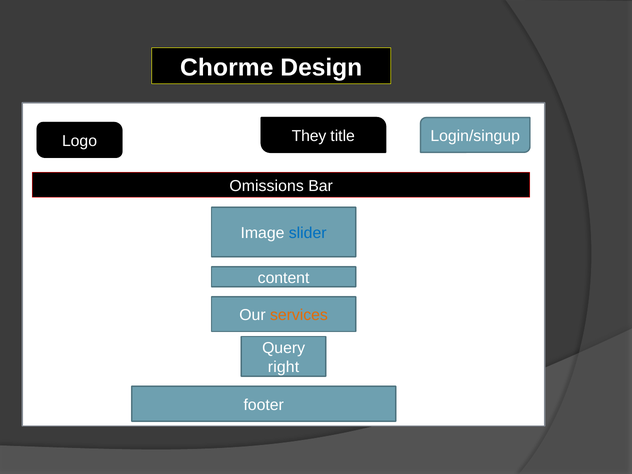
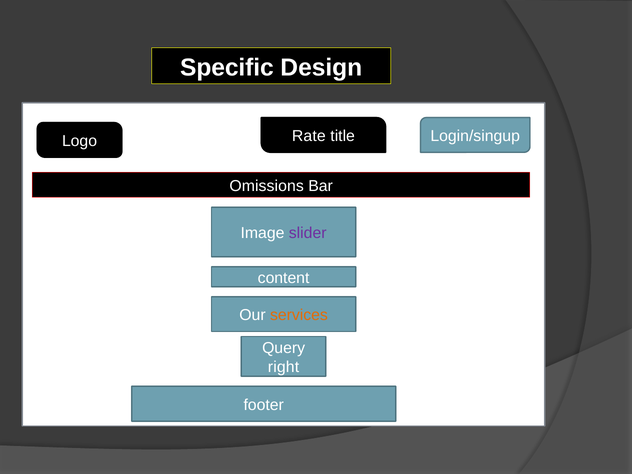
Chorme: Chorme -> Specific (227, 67)
They: They -> Rate (309, 136)
slider colour: blue -> purple (308, 233)
